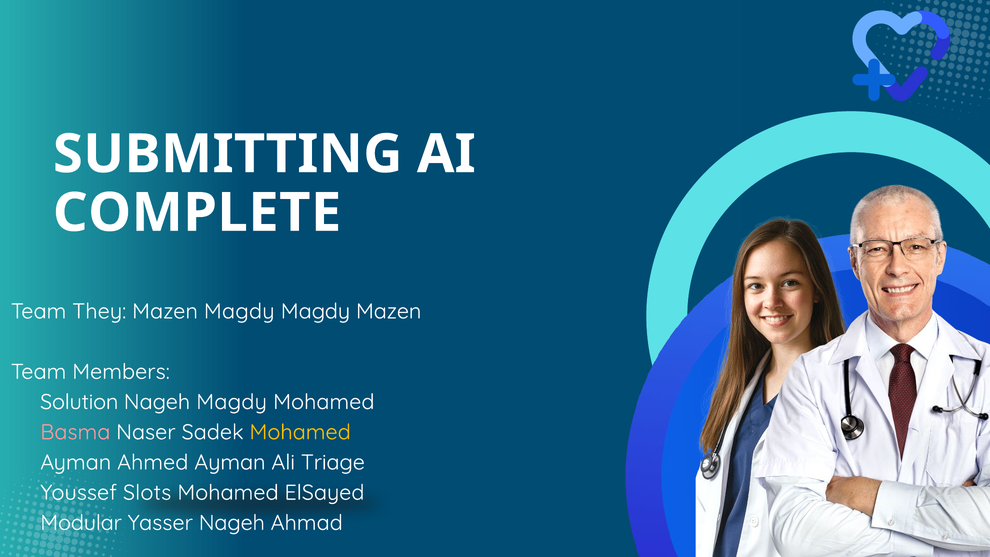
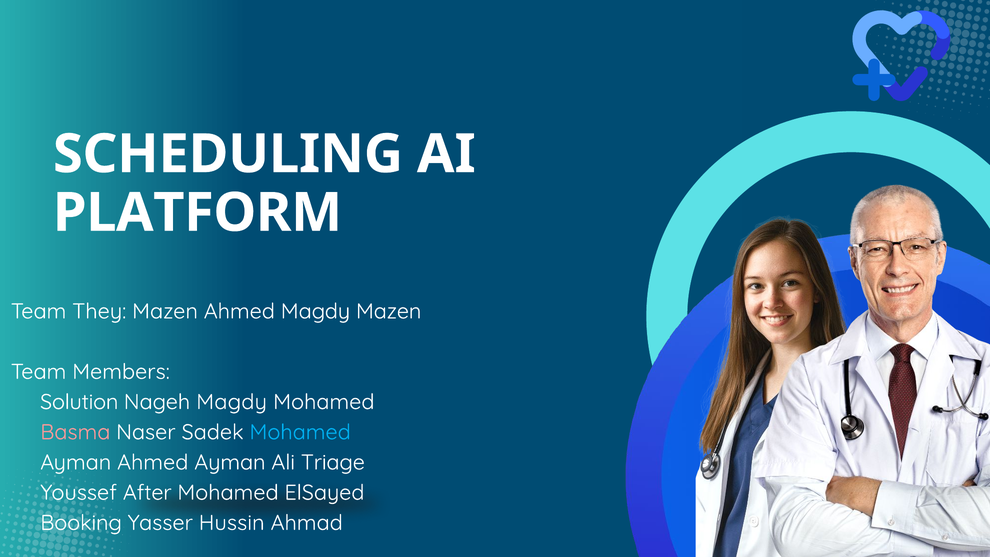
SUBMITTING: SUBMITTING -> SCHEDULING (228, 154)
COMPLETE: COMPLETE -> PLATFORM (198, 213)
Mazen Magdy: Magdy -> Ahmed (239, 311)
Mohamed colour: yellow -> light blue (300, 432)
Slots: Slots -> After (147, 493)
Modular: Modular -> Booking (81, 523)
Yasser Nageh: Nageh -> Hussin (232, 523)
